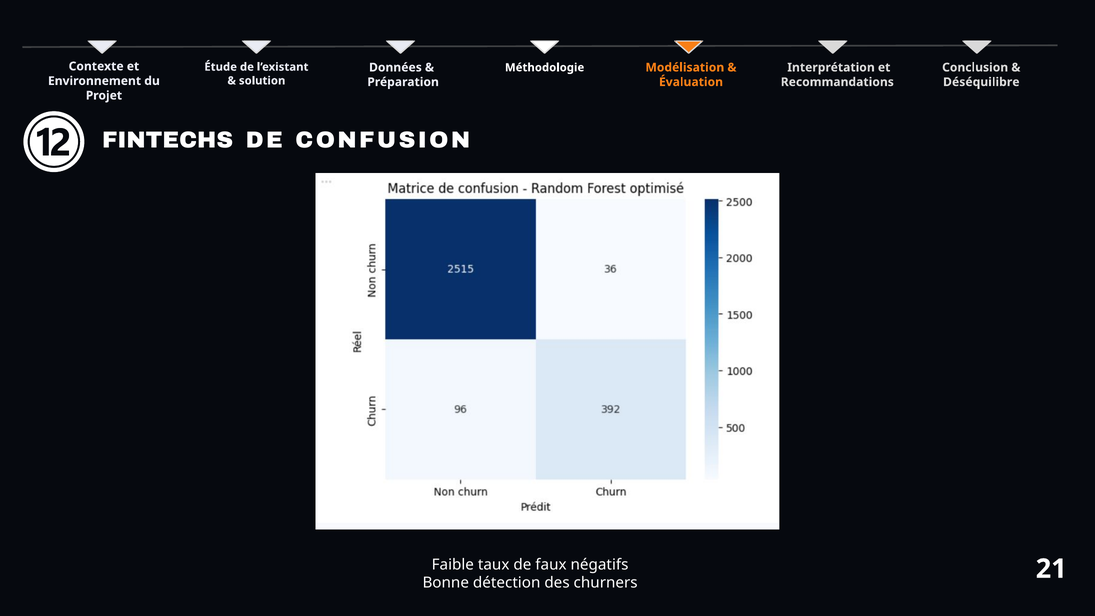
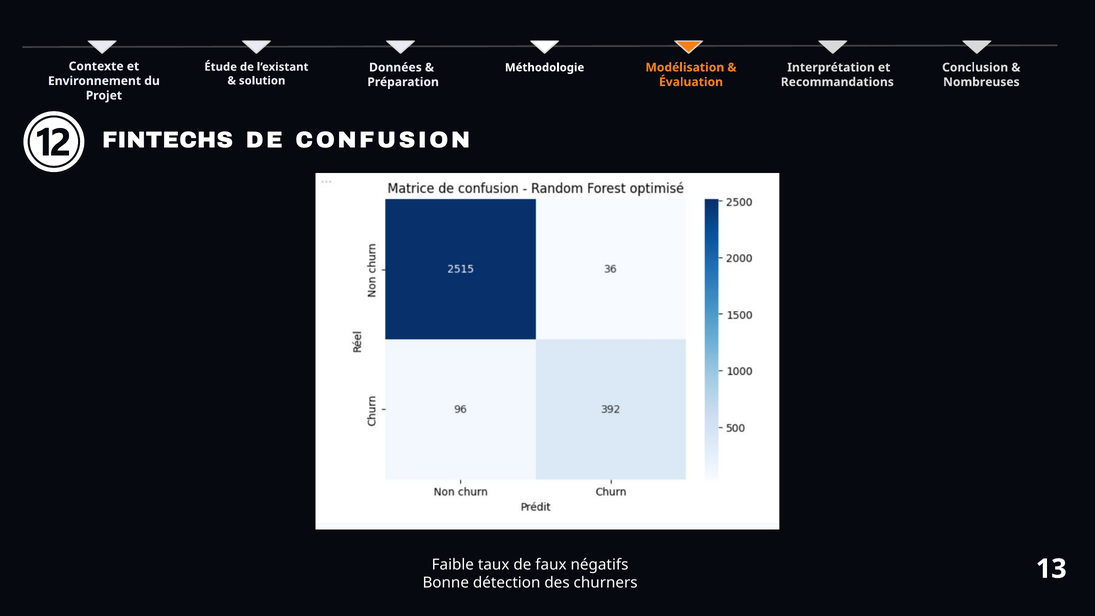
Déséquilibre: Déséquilibre -> Nombreuses (981, 82)
21: 21 -> 13 (1051, 569)
